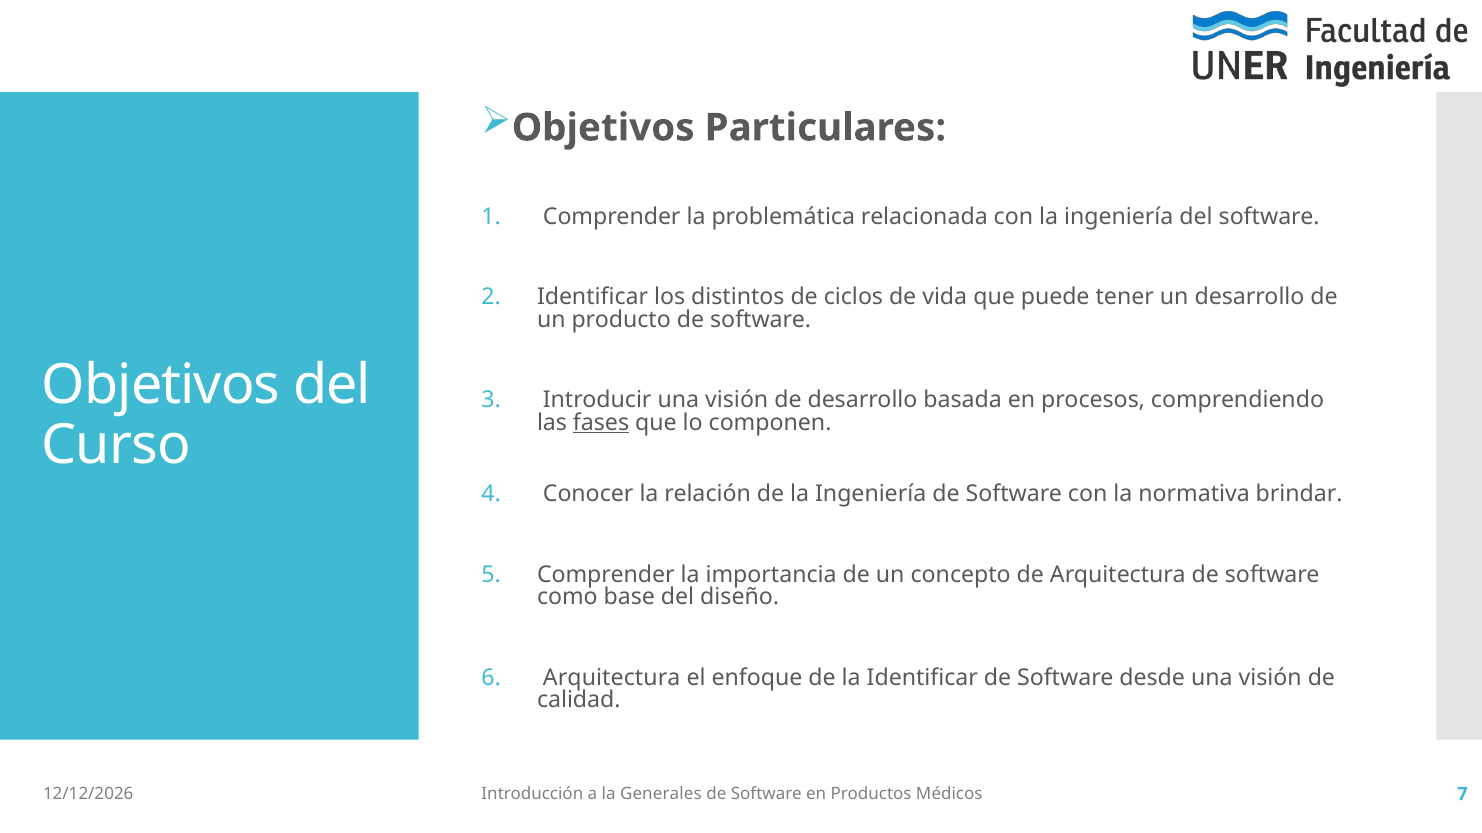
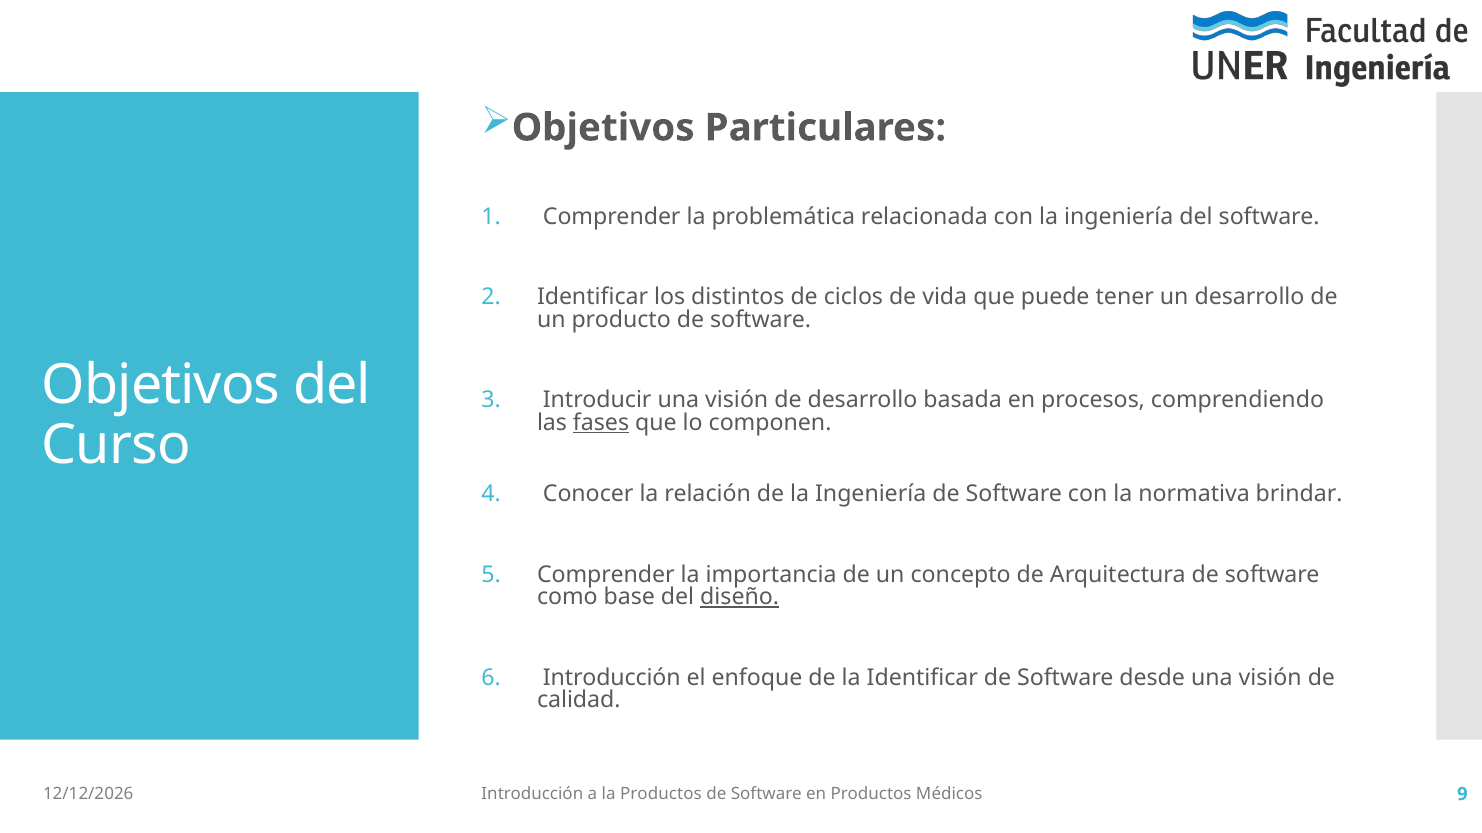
diseño underline: none -> present (740, 597)
Arquitectura: Arquitectura -> Introducción (612, 678)
la Generales: Generales -> Productos (661, 795)
7: 7 -> 9 (1462, 795)
